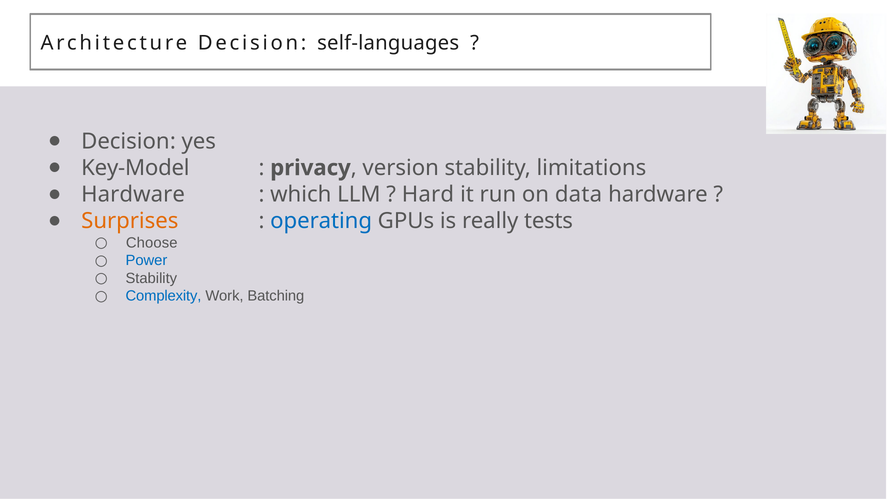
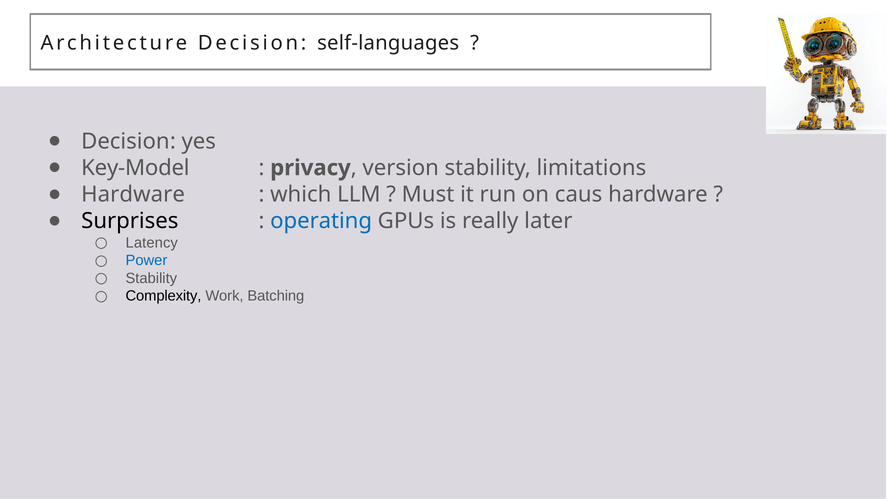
Hard: Hard -> Must (428, 194)
data: data -> caus (579, 194)
Surprises colour: orange -> black (130, 221)
tests: tests -> later (548, 221)
Choose: Choose -> Latency (152, 243)
Complexity colour: blue -> black (164, 296)
